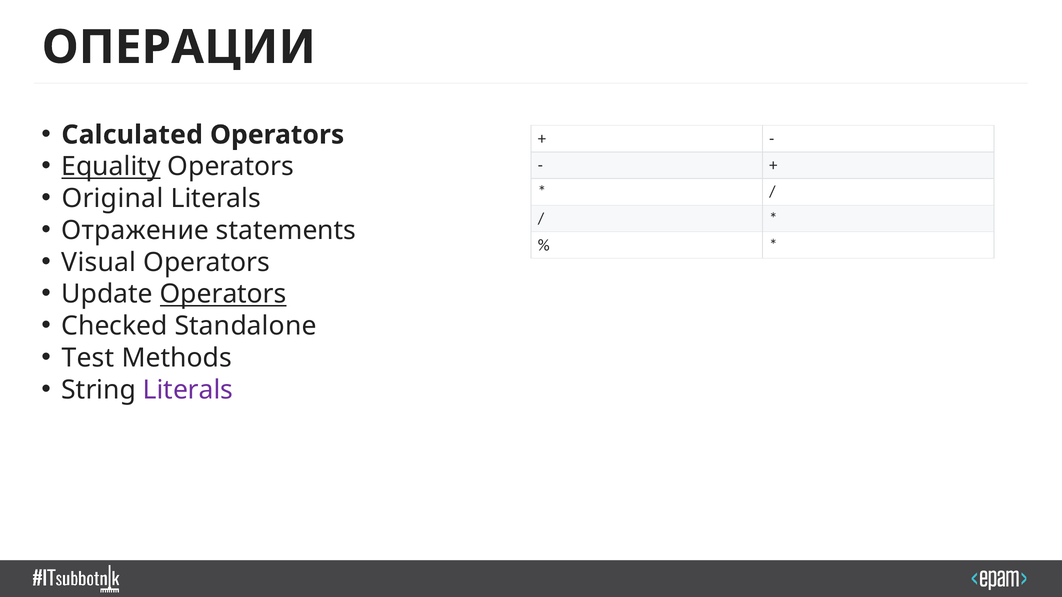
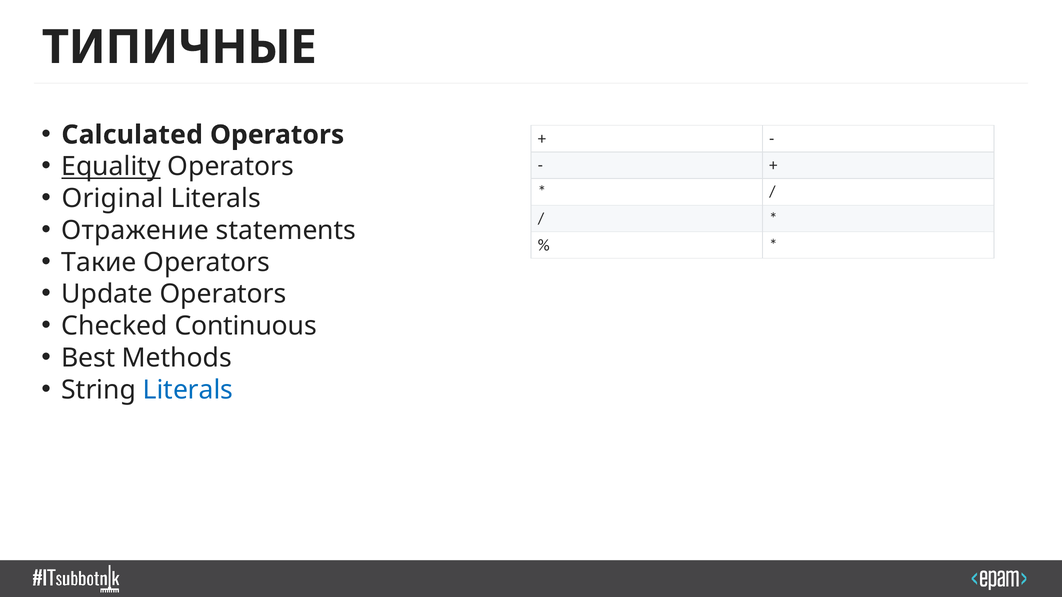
ОПЕРАЦИИ: ОПЕРАЦИИ -> ТИПИЧНЫЕ (179, 47)
Visual: Visual -> Такие (99, 262)
Operators underline: present -> none (223, 294)
Standalone: Standalone -> Continuous (246, 326)
Test: Test -> Best (88, 358)
Literals colour: purple -> blue (188, 390)
